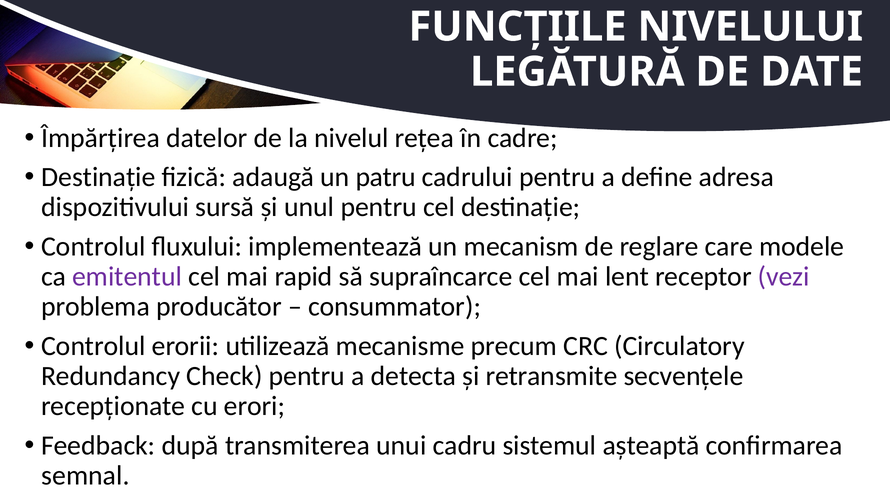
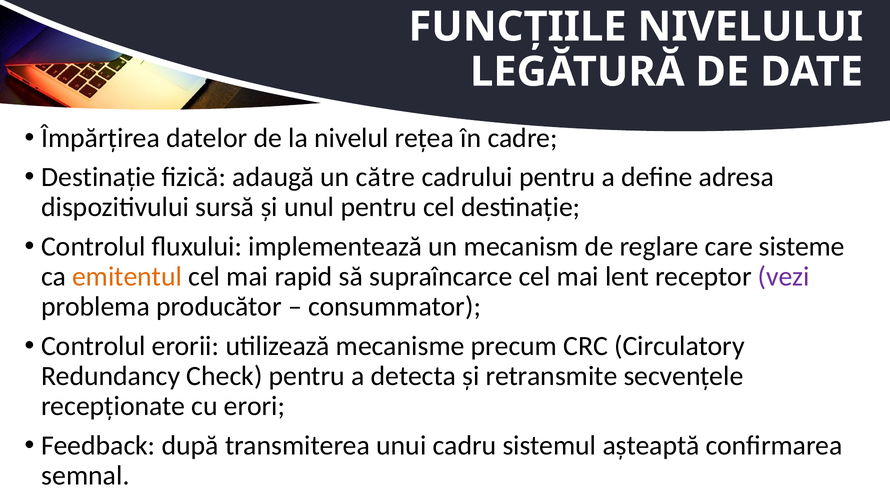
patru: patru -> către (385, 177)
modele: modele -> sisteme (802, 246)
emitentul colour: purple -> orange (127, 277)
